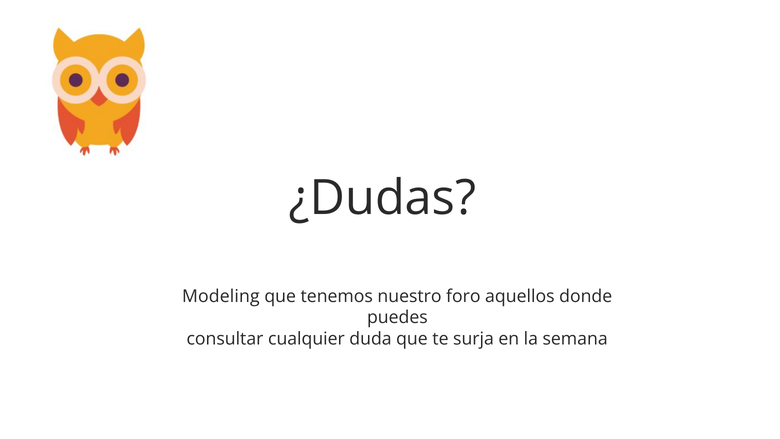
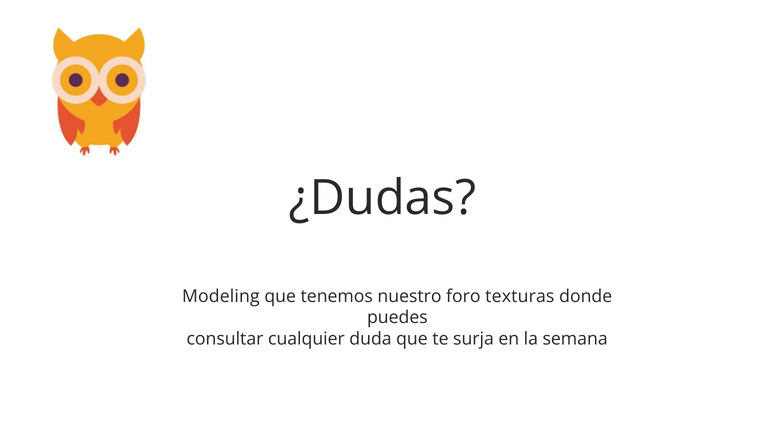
aquellos: aquellos -> texturas (520, 296)
